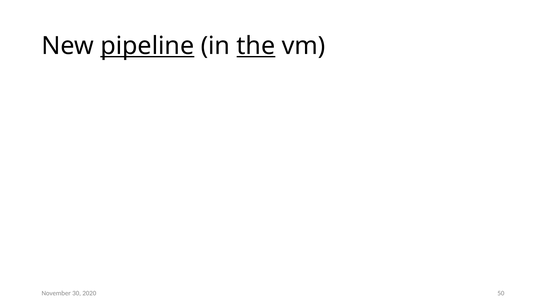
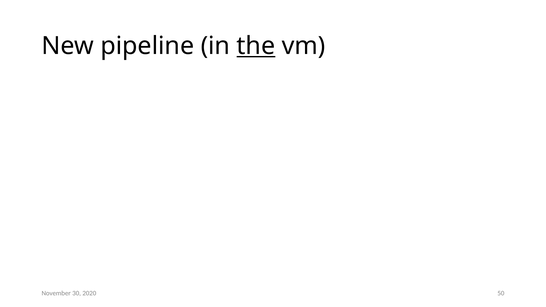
pipeline underline: present -> none (147, 46)
